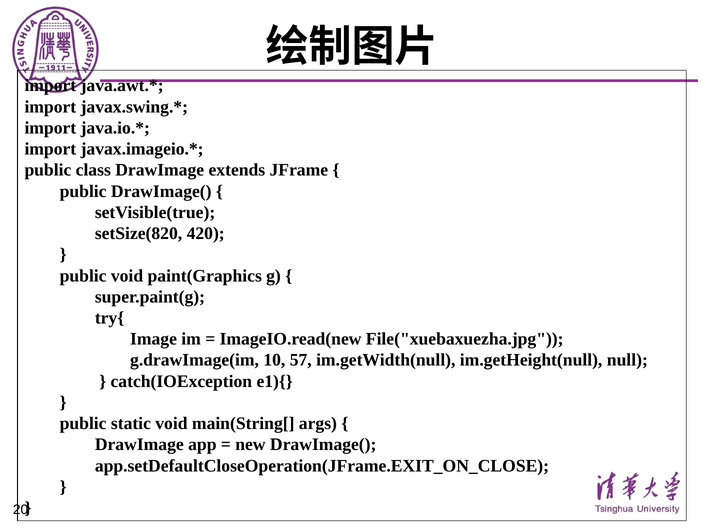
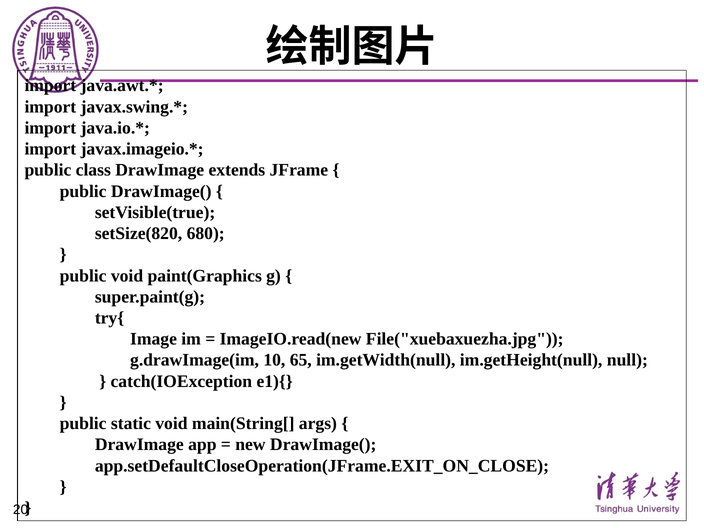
420: 420 -> 680 (206, 233)
57: 57 -> 65 (301, 360)
